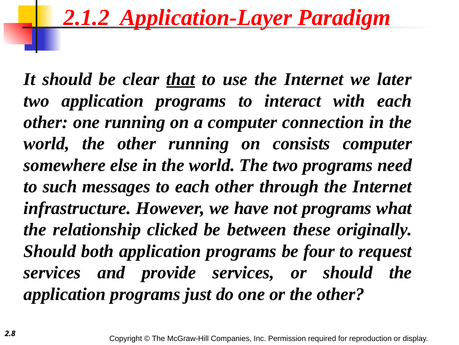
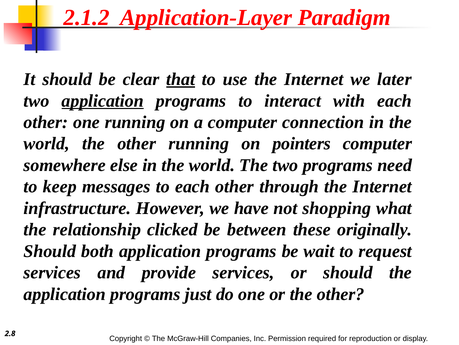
application underline: none -> present (103, 101)
consists: consists -> pointers (302, 143)
such: such -> keep (60, 186)
not programs: programs -> shopping (337, 208)
four: four -> wait (319, 251)
